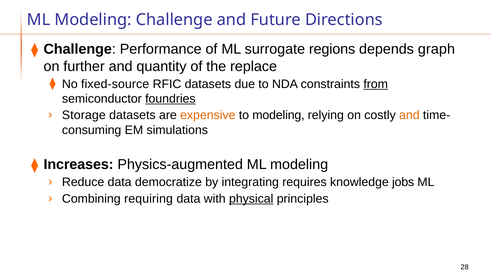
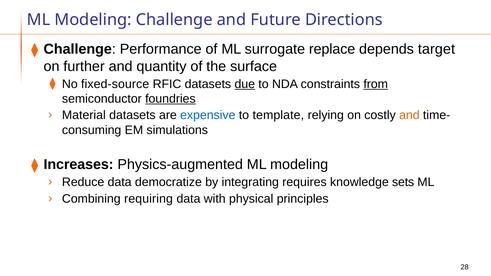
regions: regions -> replace (332, 49)
graph: graph -> target (436, 49)
replace: replace -> surface (254, 66)
due underline: none -> present (245, 84)
Storage: Storage -> Material (84, 115)
expensive colour: orange -> blue (208, 115)
to modeling: modeling -> template (278, 115)
jobs: jobs -> sets (403, 182)
physical underline: present -> none (251, 199)
